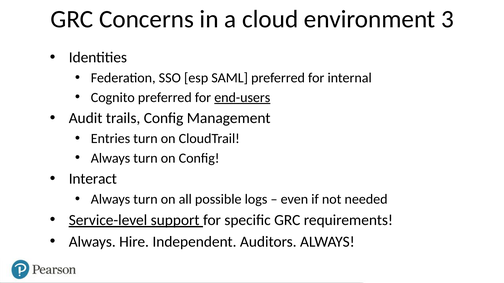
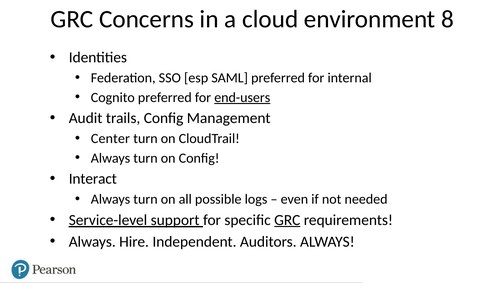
3: 3 -> 8 (448, 19)
Entries: Entries -> Center (110, 139)
GRC underline: none -> present (287, 220)
